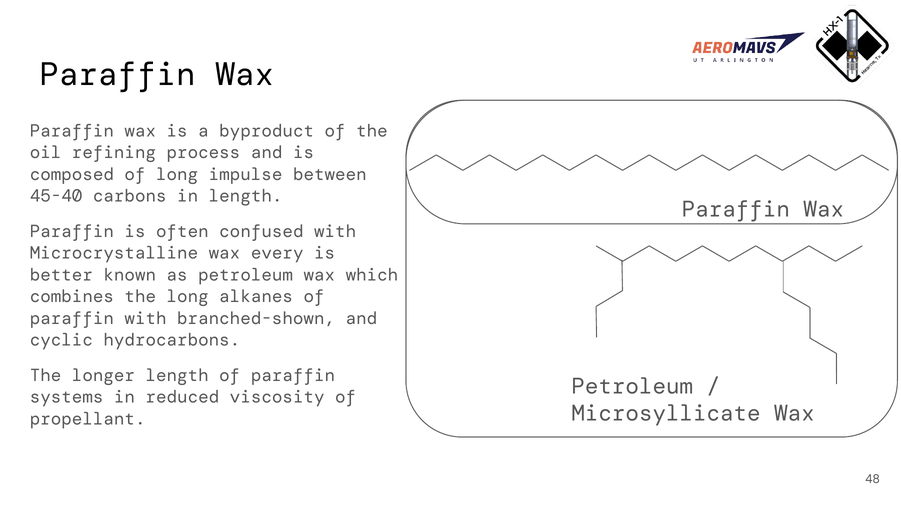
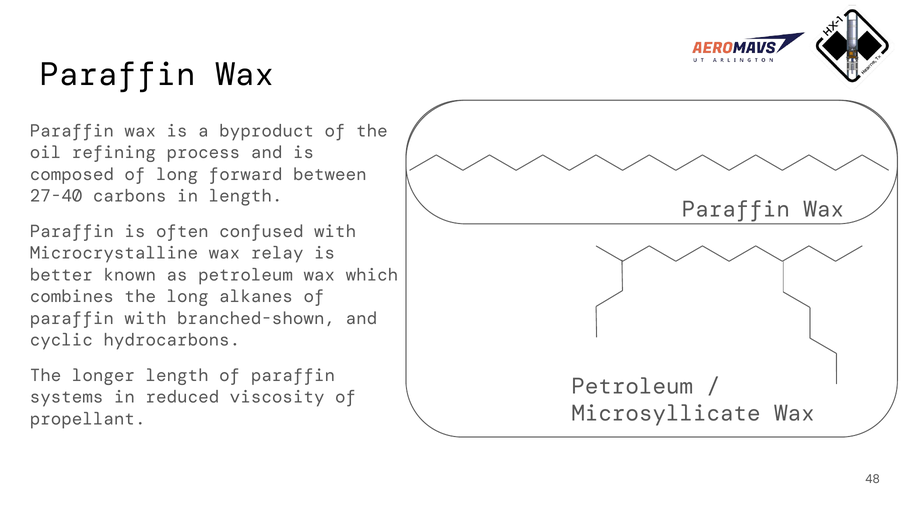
impulse: impulse -> forward (246, 174)
45-40: 45-40 -> 27-40 (56, 196)
every: every -> relay (277, 253)
